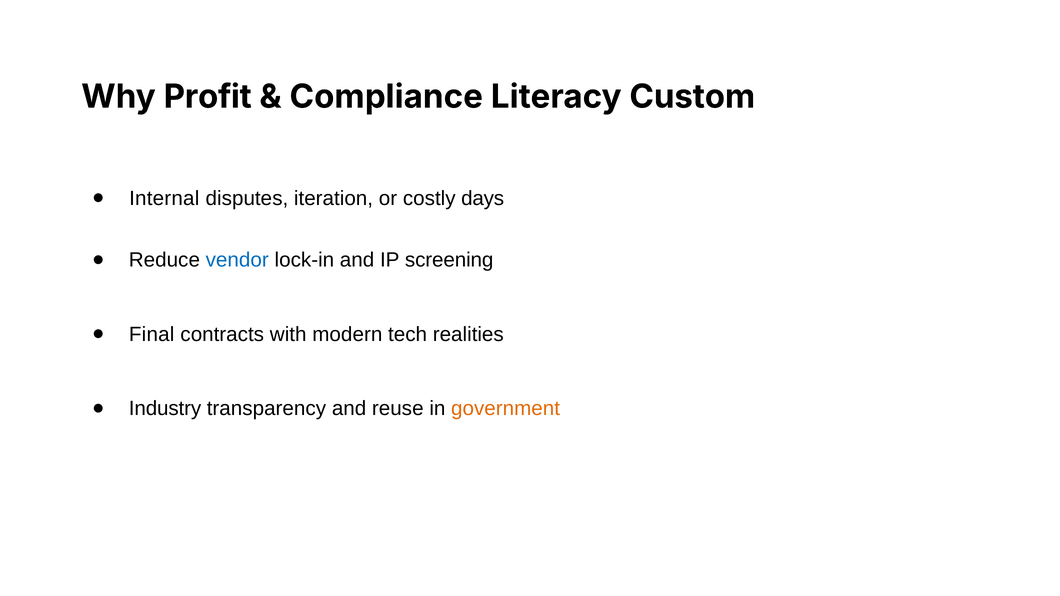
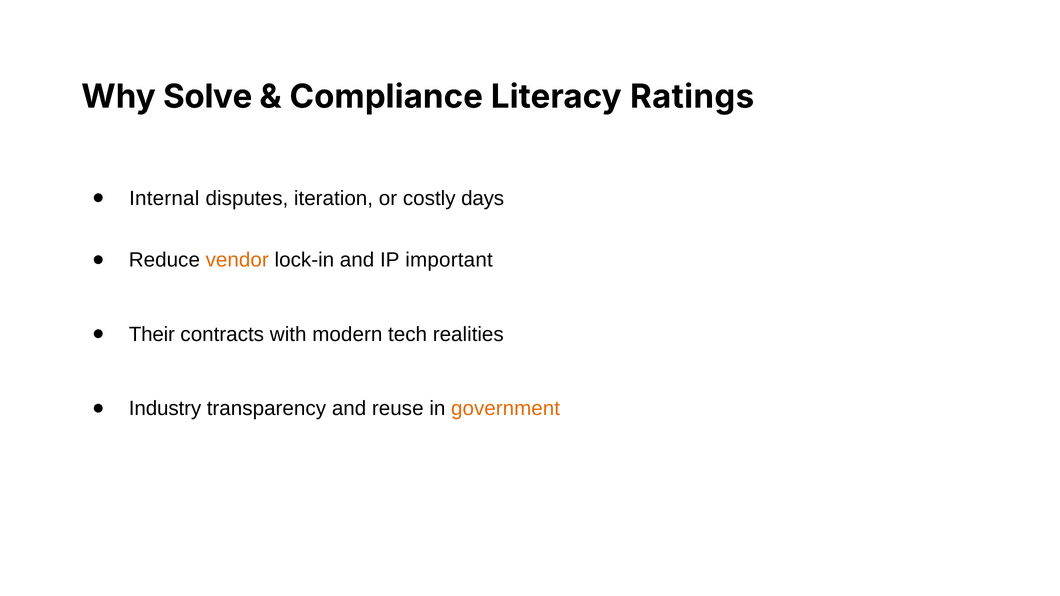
Profit: Profit -> Solve (208, 97)
Custom: Custom -> Ratings (692, 97)
vendor colour: blue -> orange (237, 260)
screening: screening -> important (449, 260)
Final: Final -> Their (152, 334)
